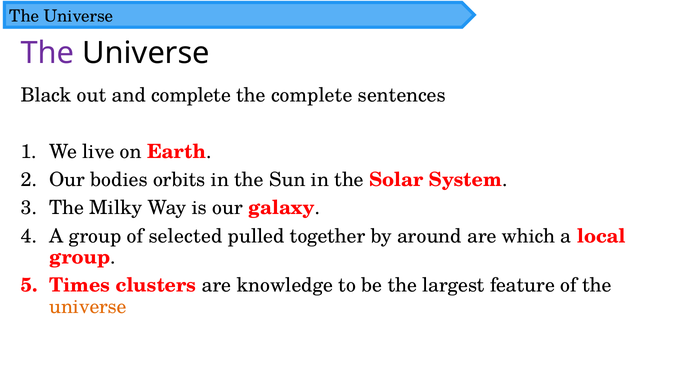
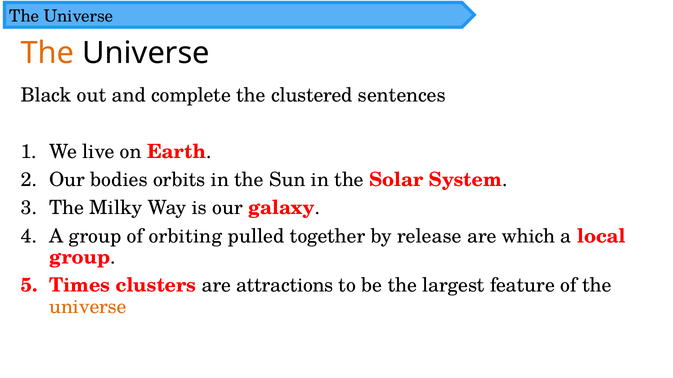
The colour: purple -> orange (48, 53)
the complete: complete -> clustered (312, 95)
selected: selected -> orbiting (185, 236)
around: around -> release (429, 236)
knowledge: knowledge -> attractions (285, 286)
